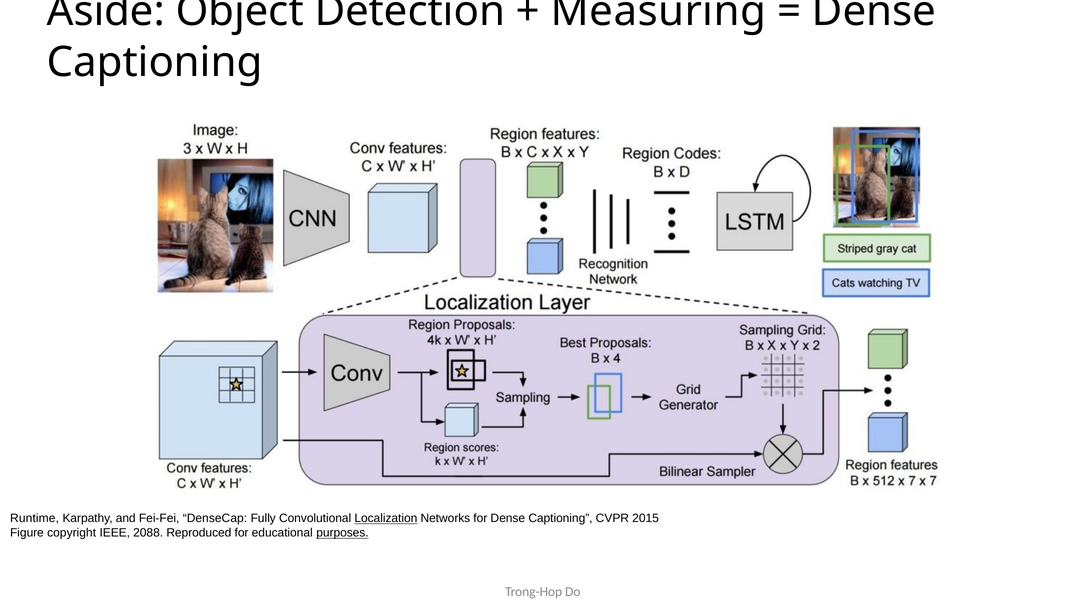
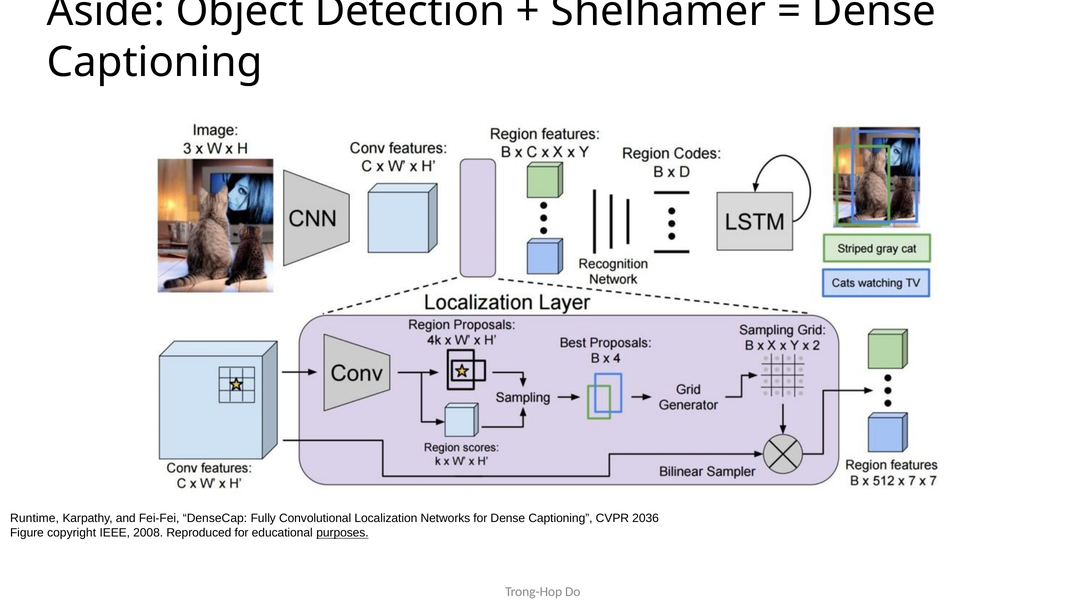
Measuring: Measuring -> Shelhamer (659, 11)
Localization underline: present -> none (386, 518)
2015: 2015 -> 2036 (646, 518)
2088: 2088 -> 2008 (148, 533)
